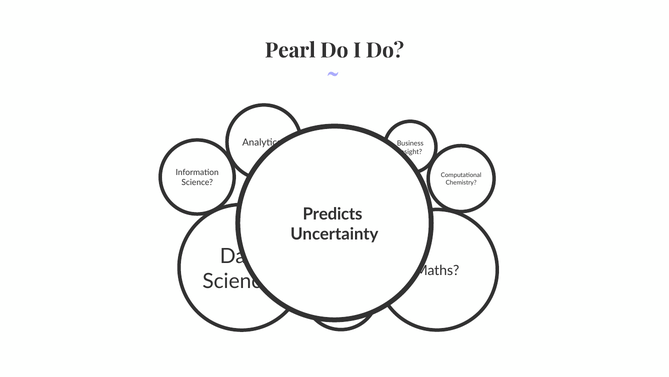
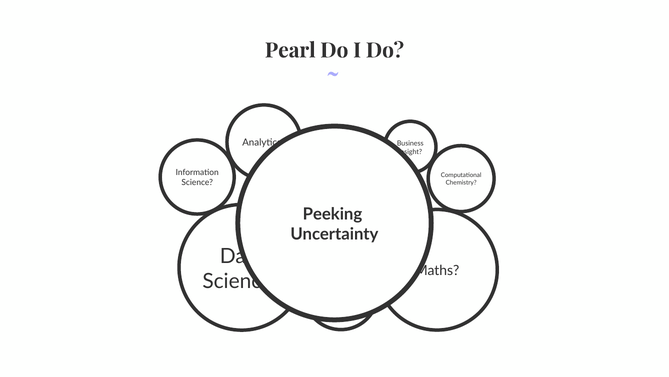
Predicts: Predicts -> Peeking (332, 214)
